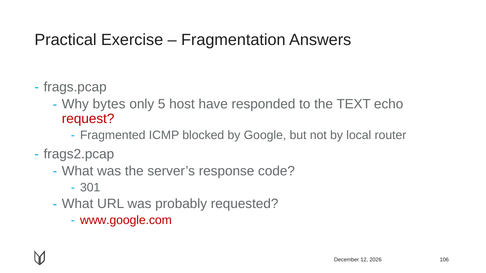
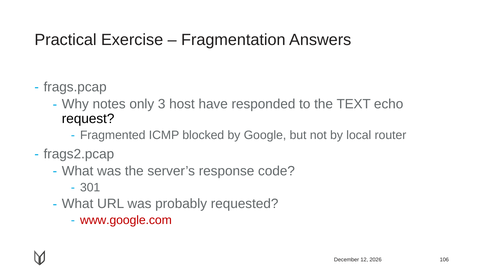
bytes: bytes -> notes (109, 104)
5: 5 -> 3 (162, 104)
request colour: red -> black (88, 119)
